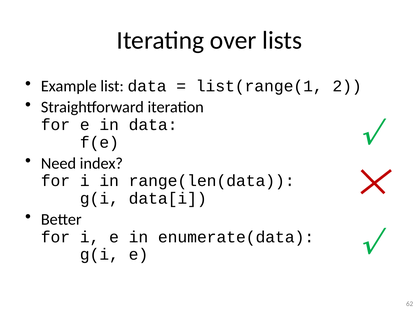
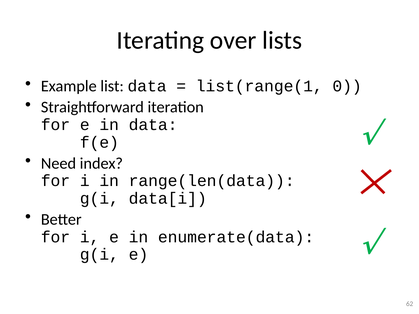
2: 2 -> 0 (347, 86)
